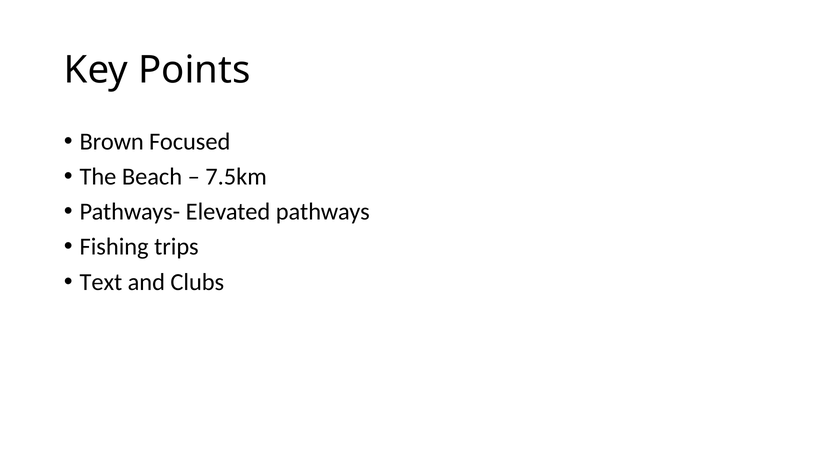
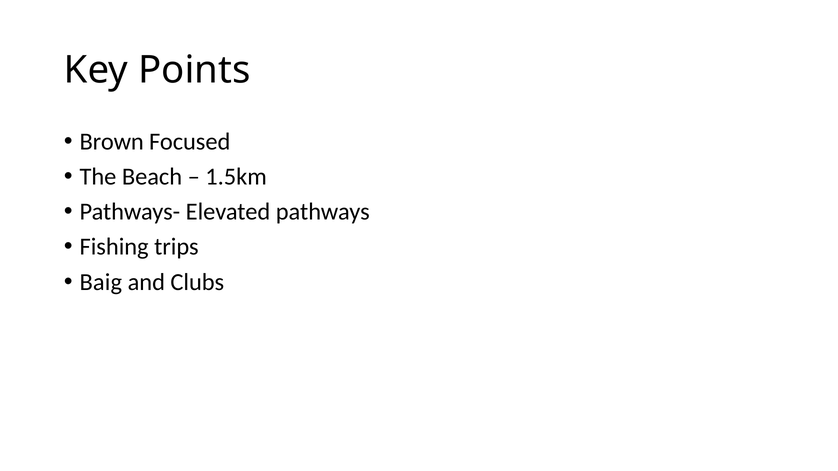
7.5km: 7.5km -> 1.5km (236, 177)
Text: Text -> Baig (101, 282)
